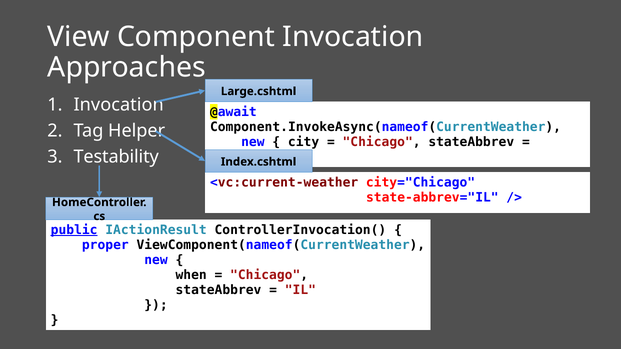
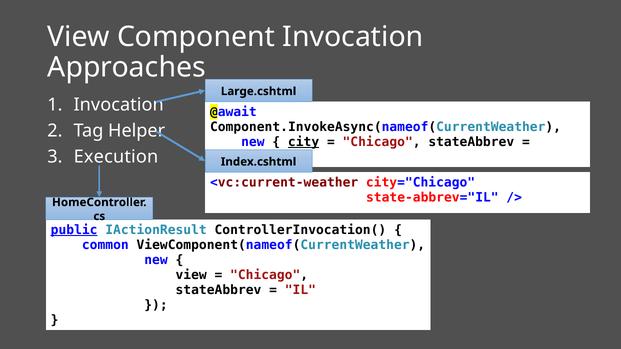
city underline: none -> present (304, 142)
Testability: Testability -> Execution (116, 157)
proper: proper -> common (105, 245)
when: when -> view (191, 275)
